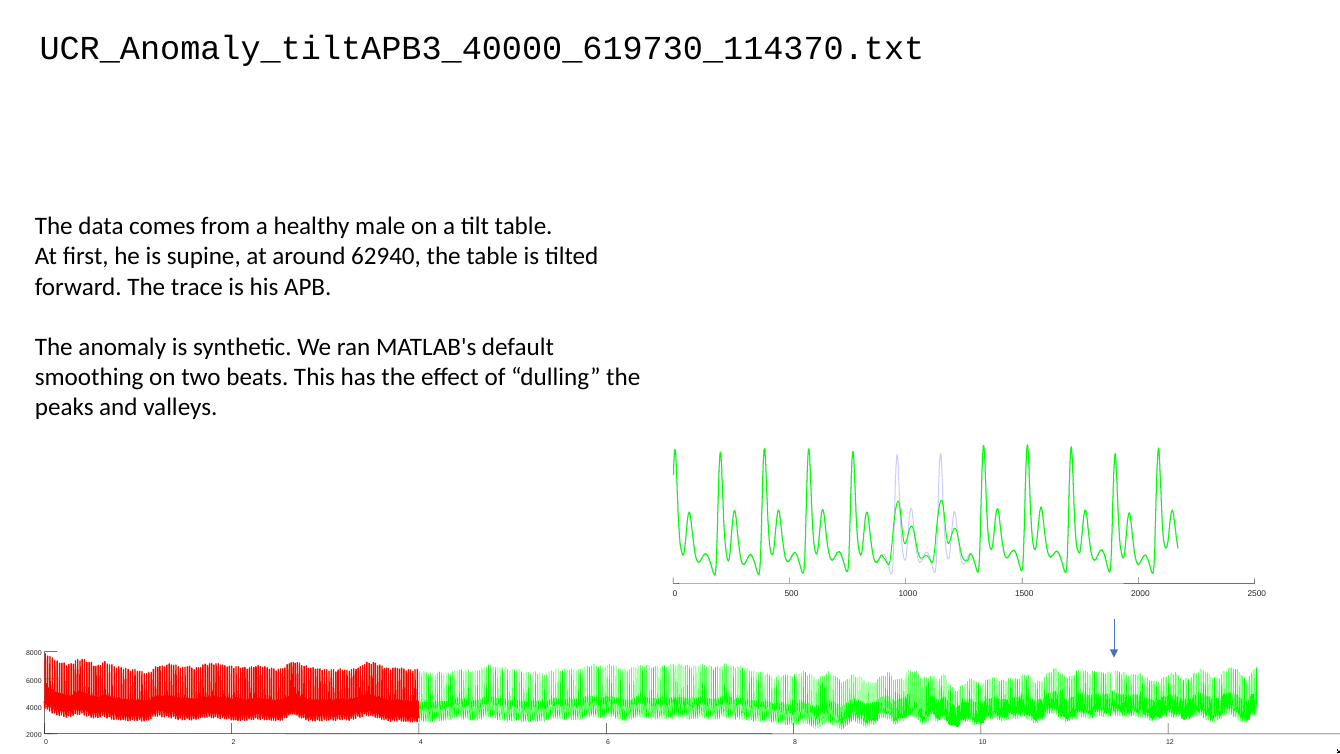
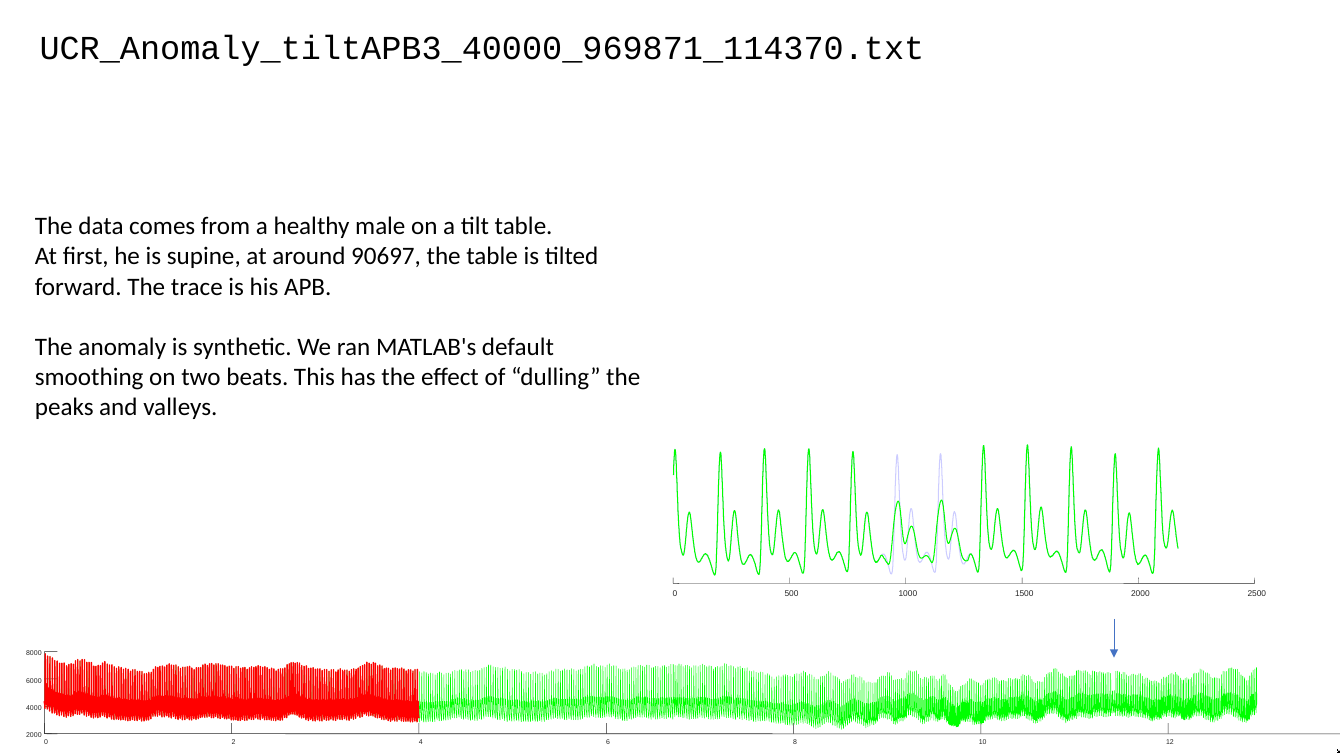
UCR_Anomaly_tiltAPB3_40000_619730_114370.txt: UCR_Anomaly_tiltAPB3_40000_619730_114370.txt -> UCR_Anomaly_tiltAPB3_40000_969871_114370.txt (482, 48)
62940: 62940 -> 90697 (386, 257)
